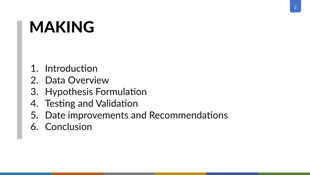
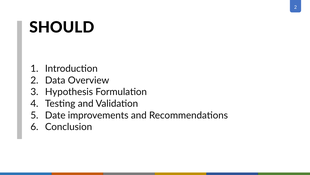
MAKING: MAKING -> SHOULD (62, 27)
